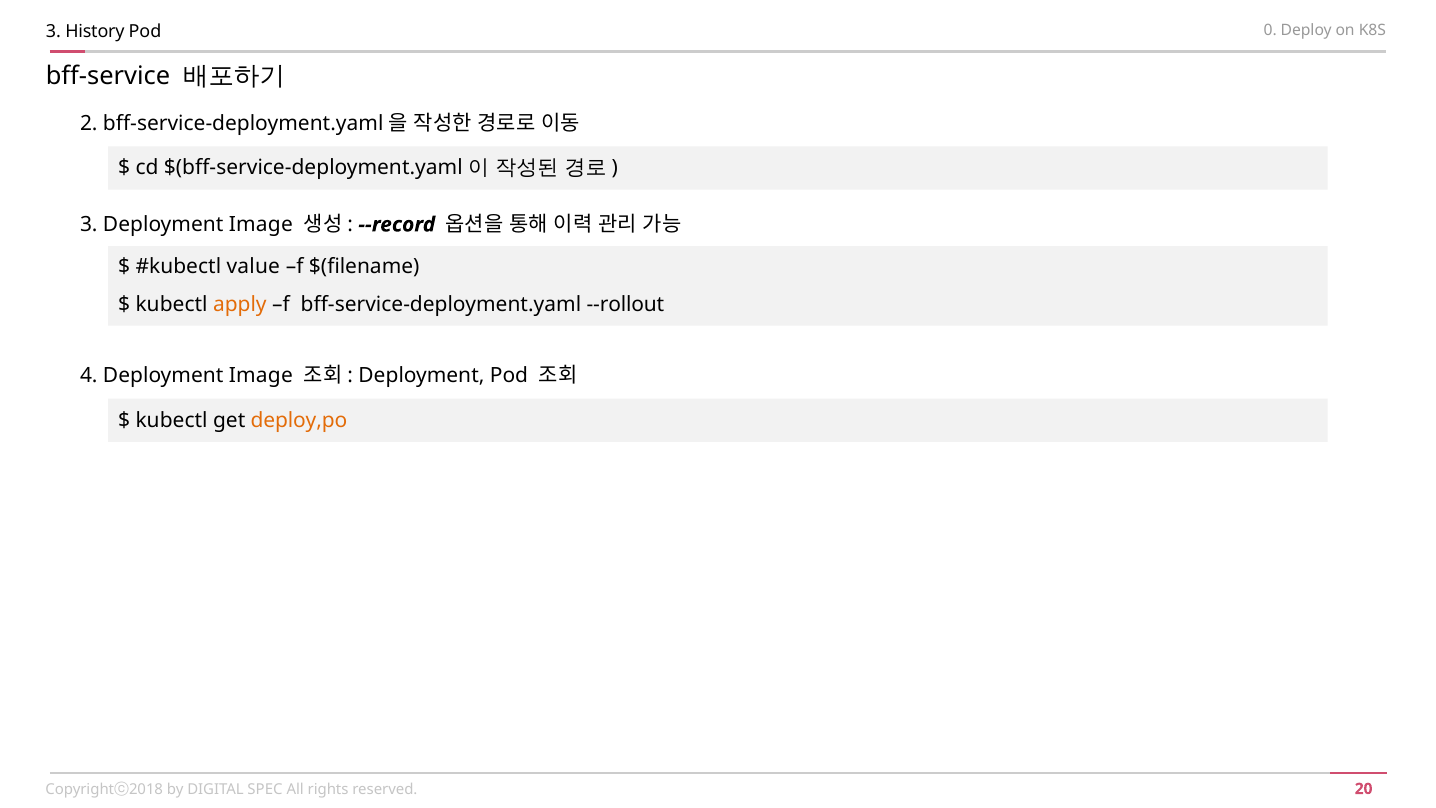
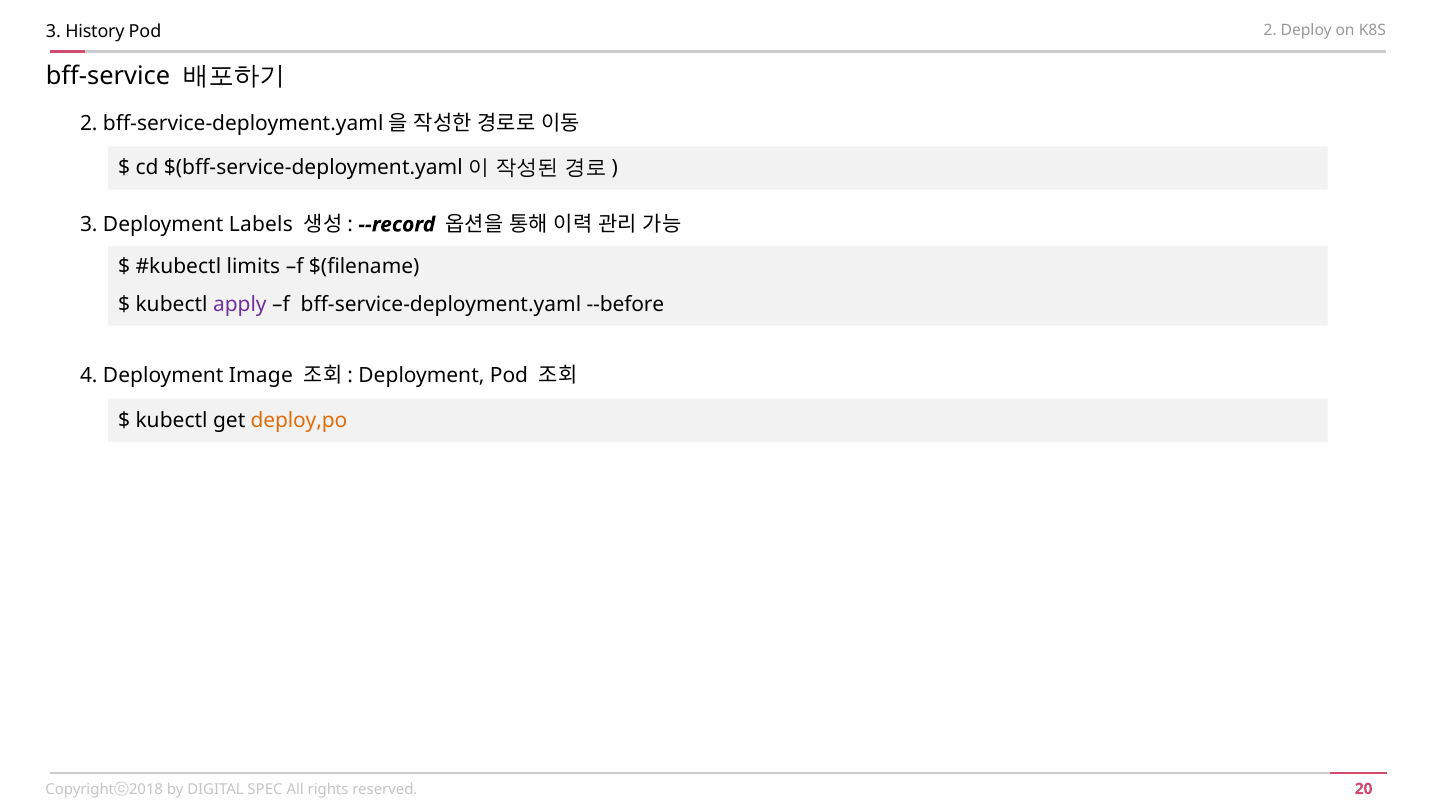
Pod 0: 0 -> 2 (1270, 31)
3 Deployment Image: Image -> Labels (261, 225)
value: value -> limits (253, 267)
apply colour: orange -> purple (240, 305)
--rollout: --rollout -> --before (625, 305)
